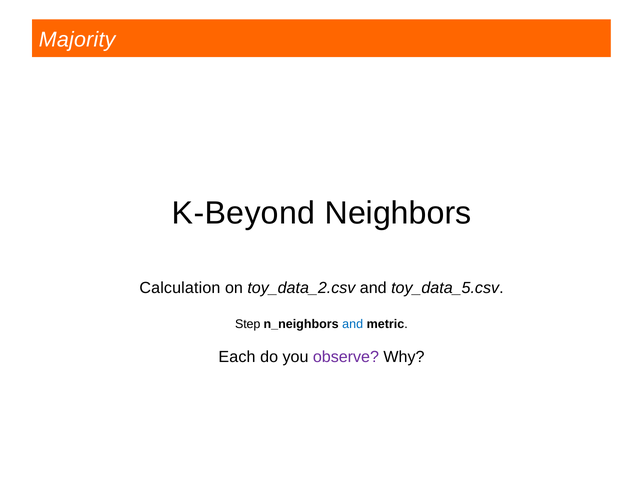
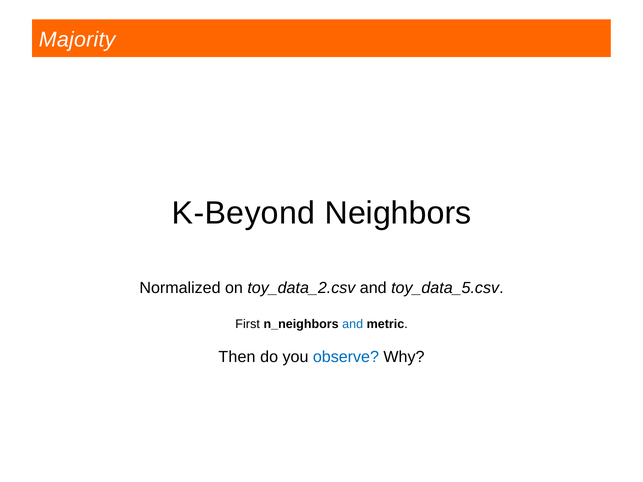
Calculation: Calculation -> Normalized (180, 288)
Step: Step -> First (248, 325)
Each: Each -> Then (237, 357)
observe colour: purple -> blue (346, 357)
